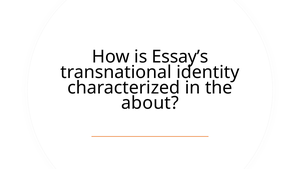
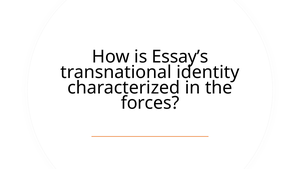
about: about -> forces (150, 103)
